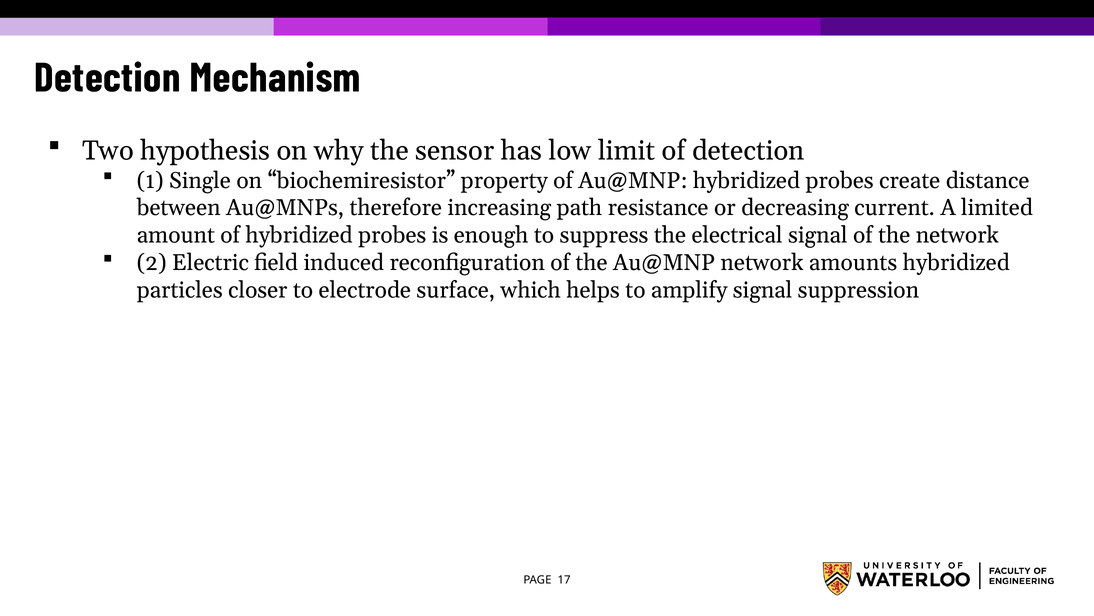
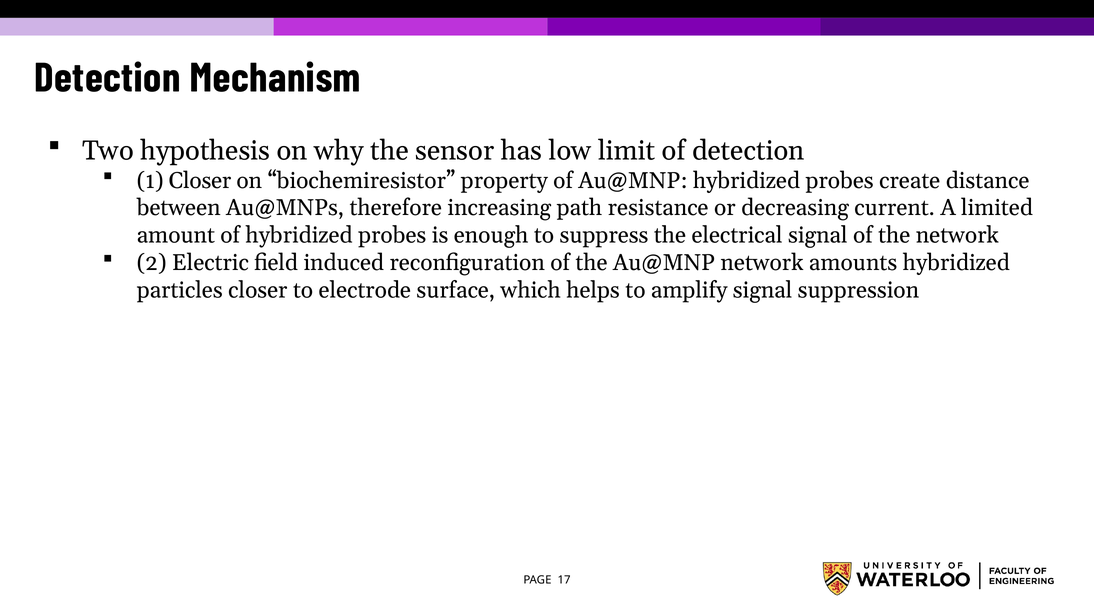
1 Single: Single -> Closer (200, 180)
